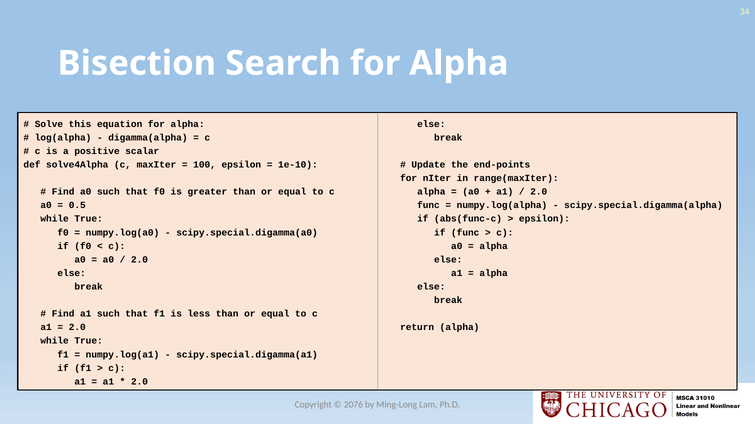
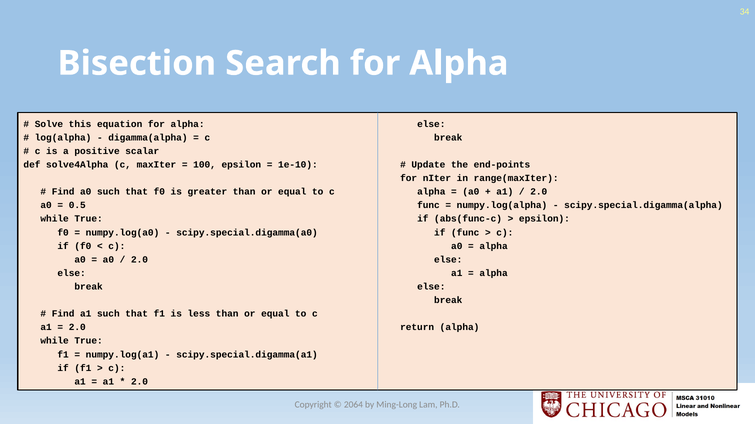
2076: 2076 -> 2064 (353, 405)
